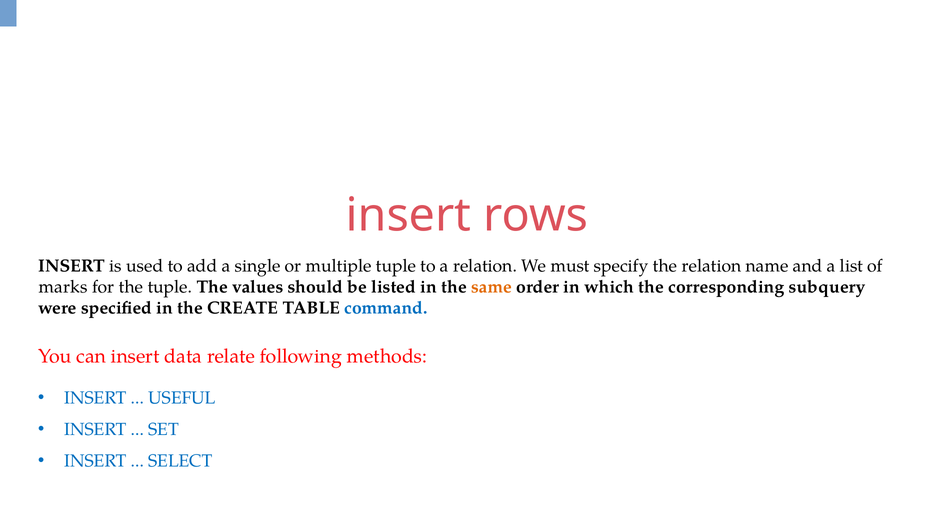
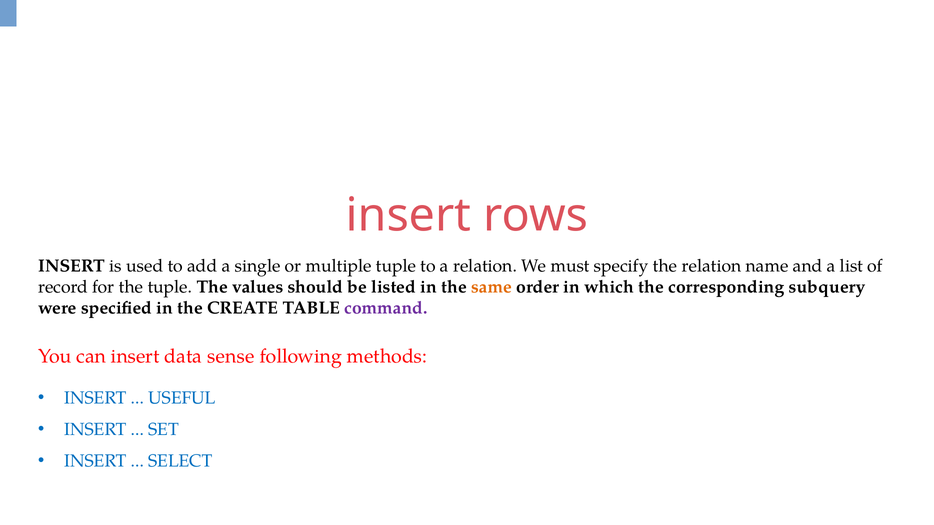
marks: marks -> record (63, 287)
command colour: blue -> purple (386, 308)
relate: relate -> sense (231, 356)
